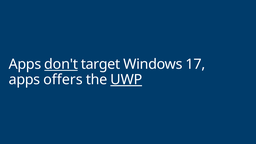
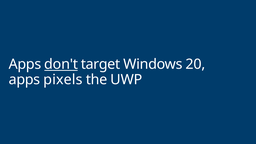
17: 17 -> 20 (195, 64)
offers: offers -> pixels (63, 80)
UWP underline: present -> none (126, 80)
